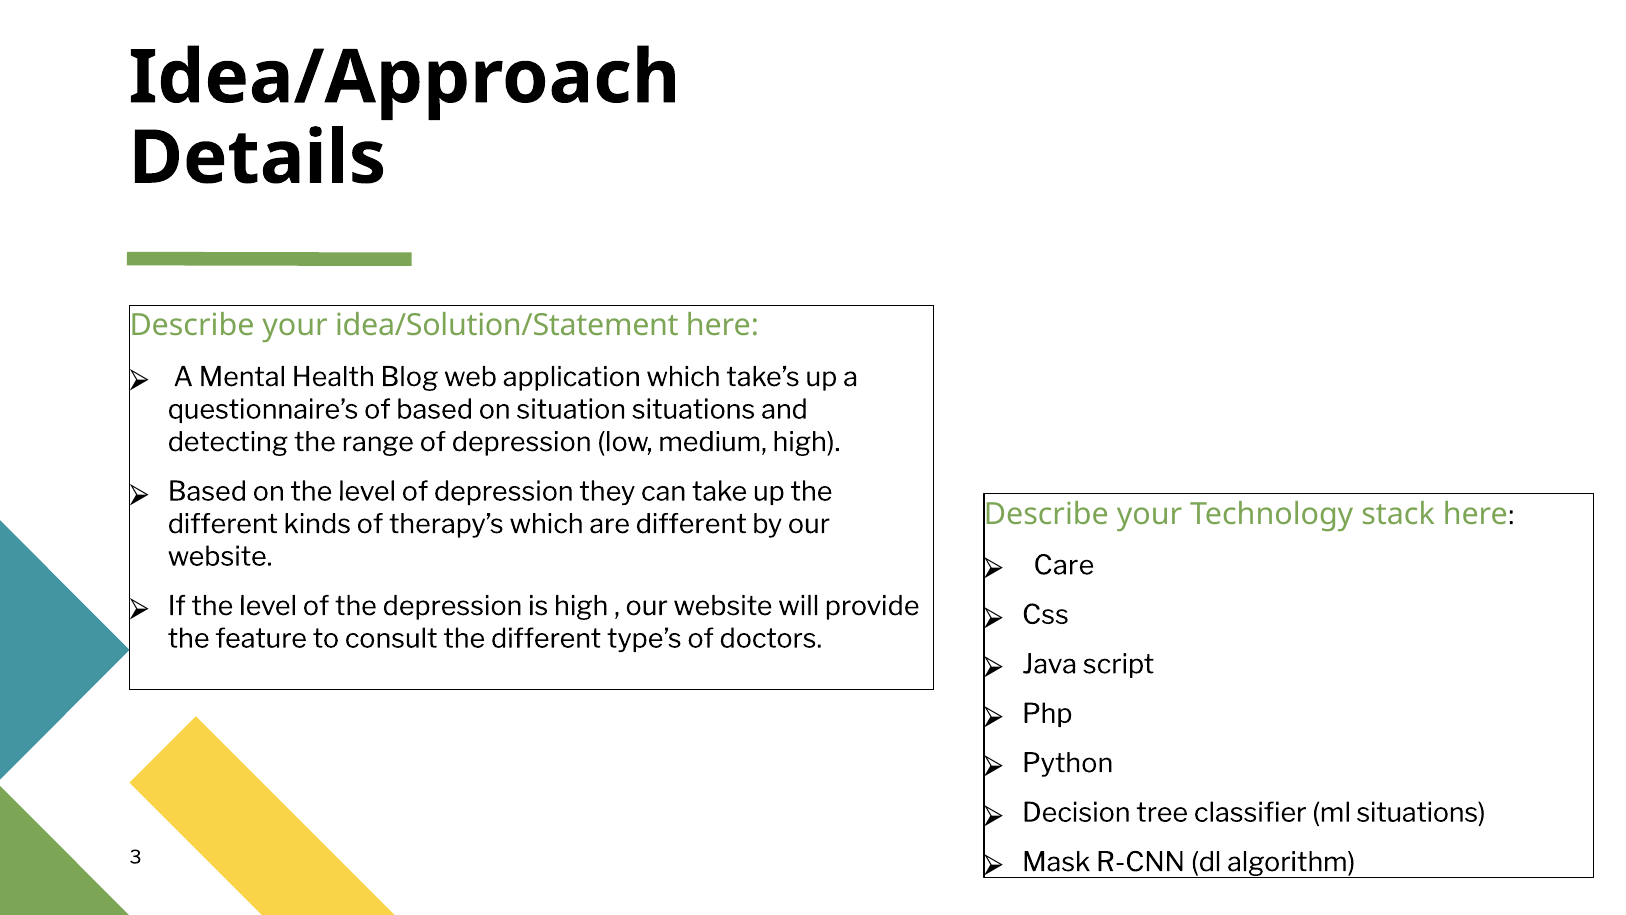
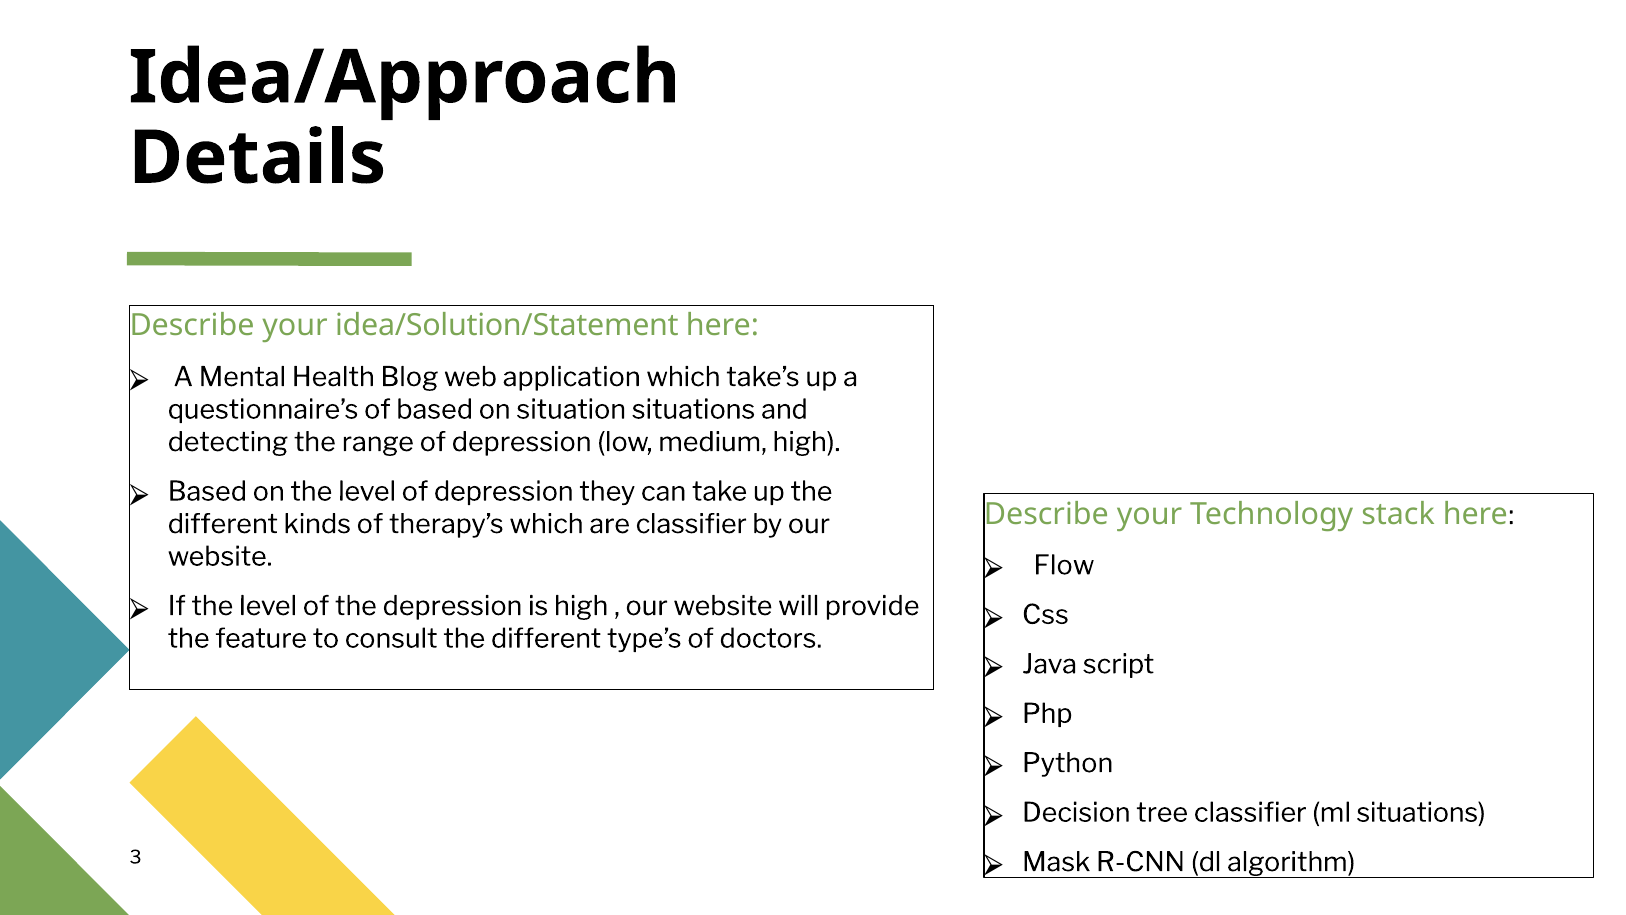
are different: different -> classifier (691, 524)
Care: Care -> Flow (1064, 565)
